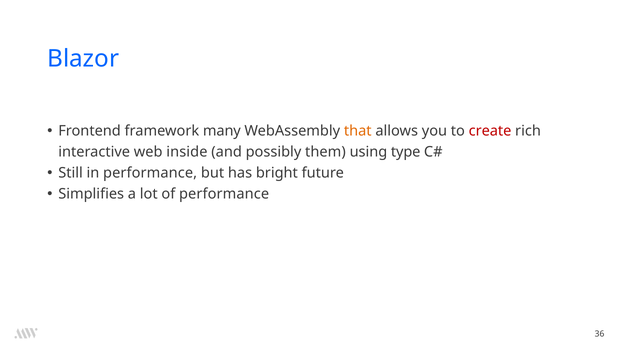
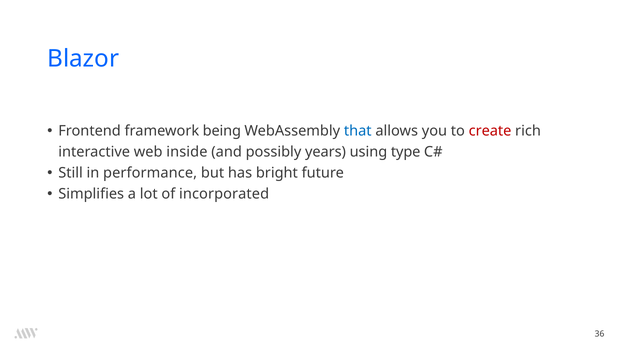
many: many -> being (222, 131)
that colour: orange -> blue (358, 131)
them: them -> years (326, 152)
of performance: performance -> incorporated (224, 194)
